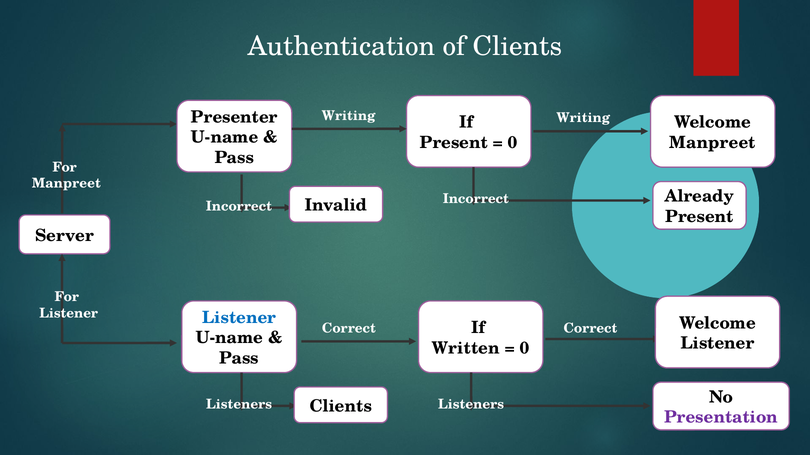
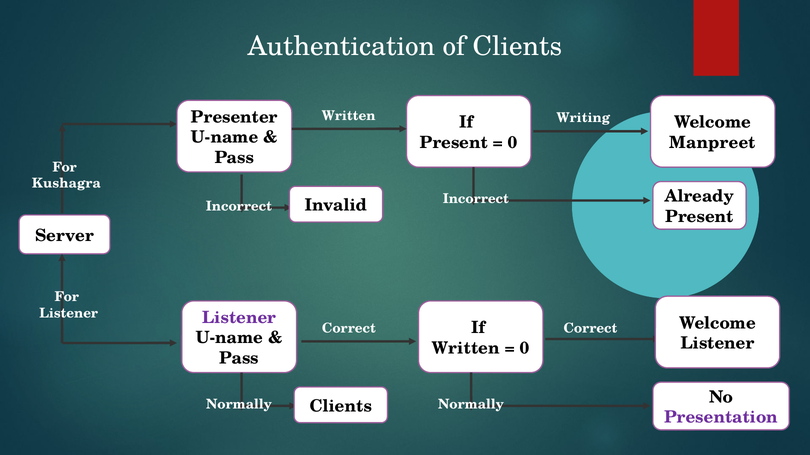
Writing: Writing -> Written (349, 116)
Manpreet: Manpreet -> Kushagra (66, 184)
Listener colour: blue -> purple (239, 318)
Listeners: Listeners -> Normally (239, 405)
Listeners: Listeners -> Normally (471, 405)
